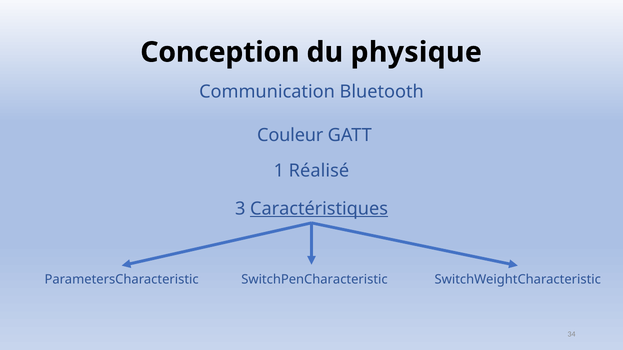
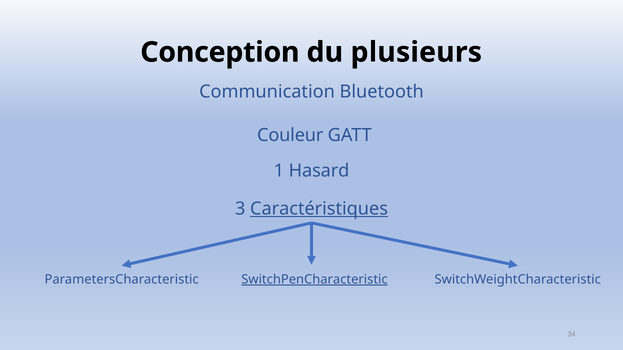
physique: physique -> plusieurs (416, 52)
Réalisé: Réalisé -> Hasard (319, 171)
SwitchPenCharacteristic underline: none -> present (314, 280)
